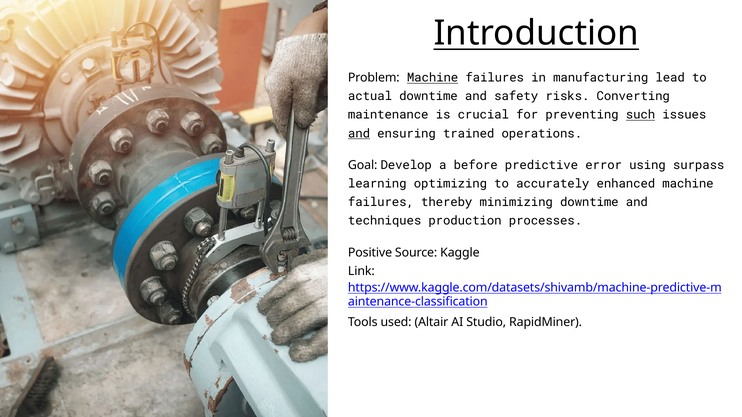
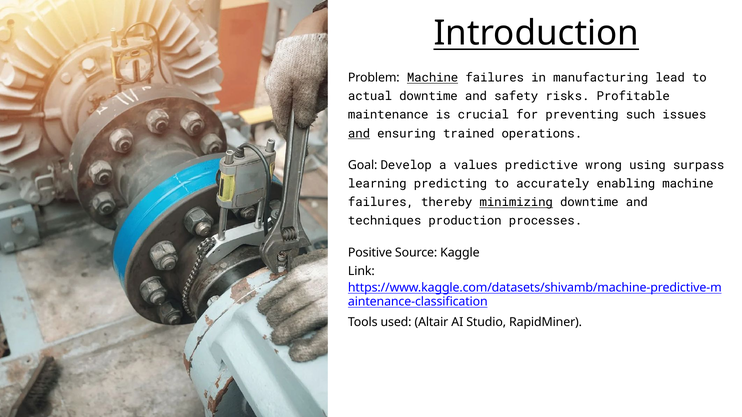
Converting: Converting -> Profitable (633, 96)
such underline: present -> none (641, 115)
before: before -> values (476, 165)
error: error -> wrong (604, 165)
optimizing: optimizing -> predicting (450, 184)
enhanced: enhanced -> enabling (626, 184)
minimizing underline: none -> present (516, 203)
